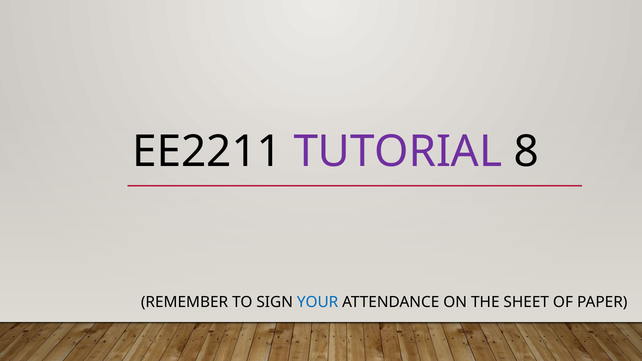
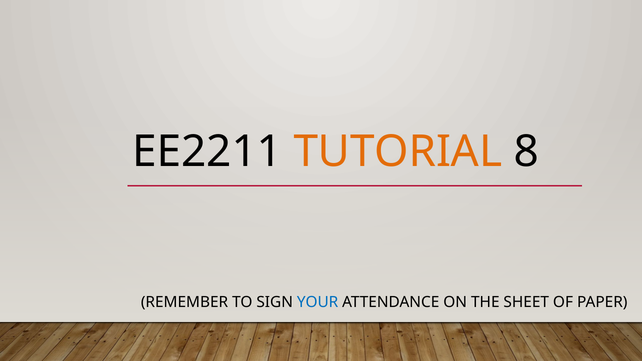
TUTORIAL colour: purple -> orange (398, 152)
